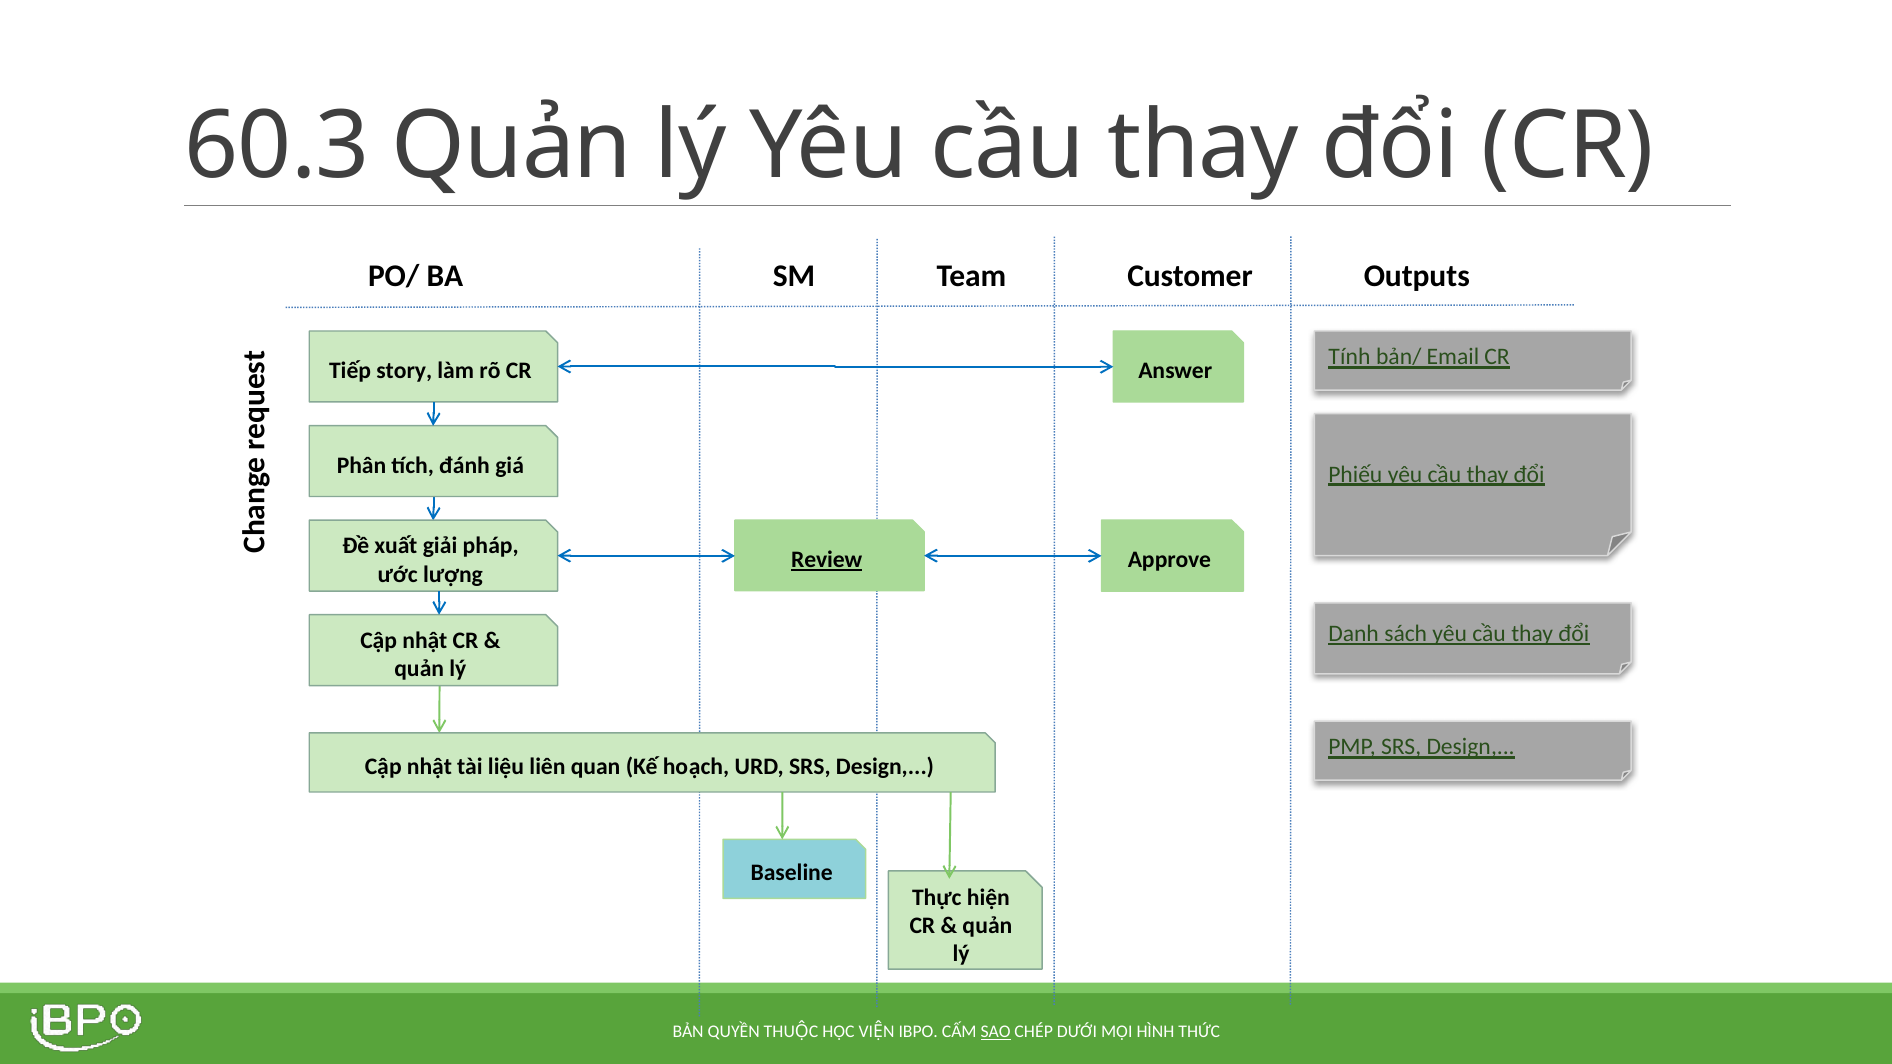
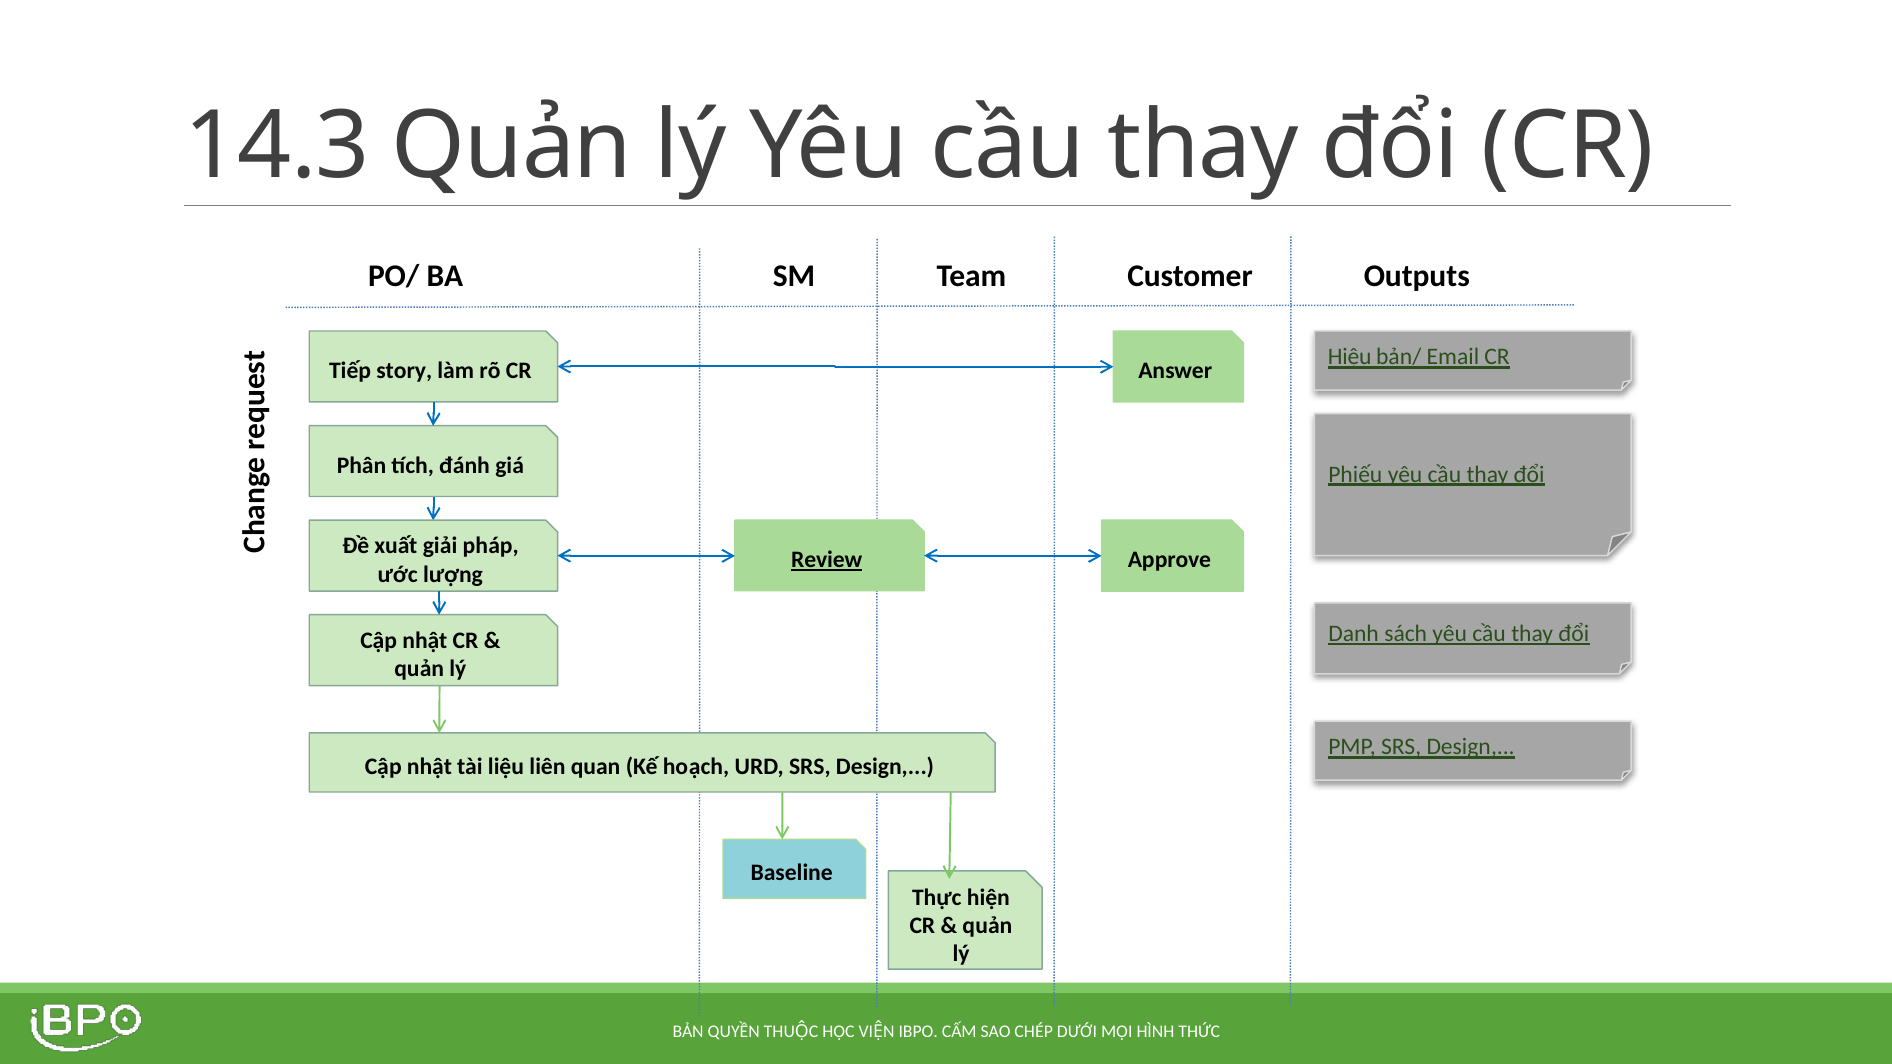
60.3: 60.3 -> 14.3 (277, 146)
Tính: Tính -> Hiệu (1350, 357)
SAO underline: present -> none (996, 1032)
